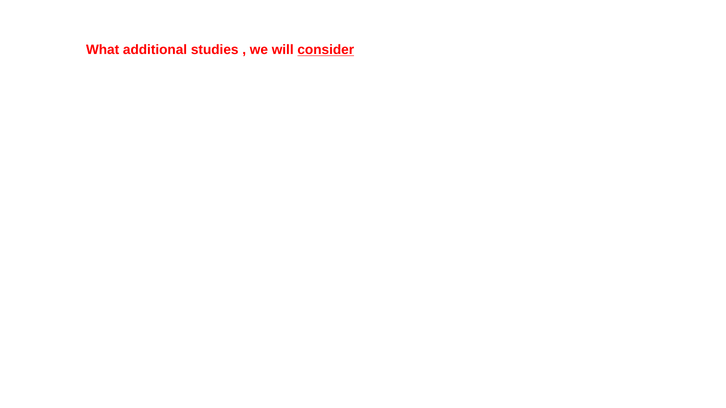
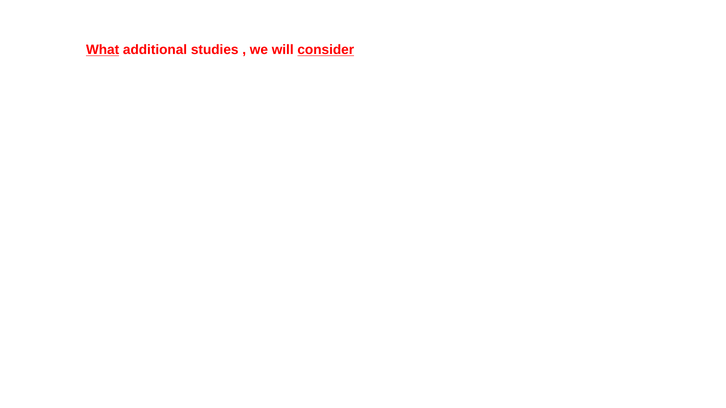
What underline: none -> present (103, 50)
